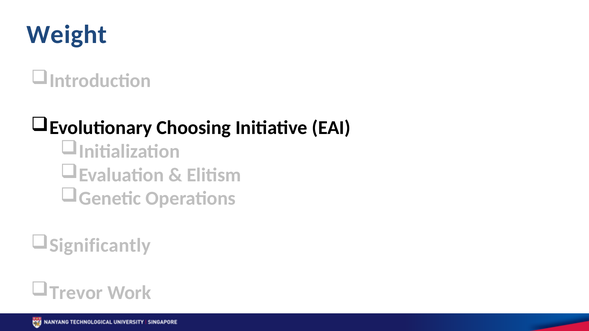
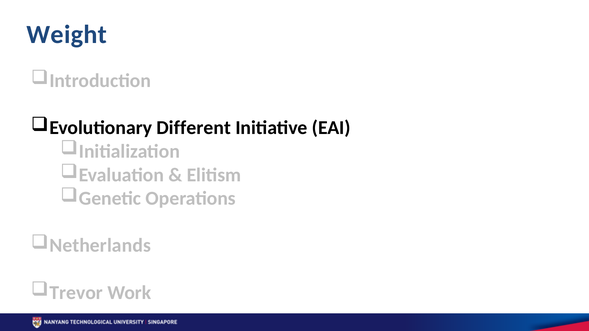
Choosing: Choosing -> Different (194, 128)
Significantly: Significantly -> Netherlands (100, 246)
